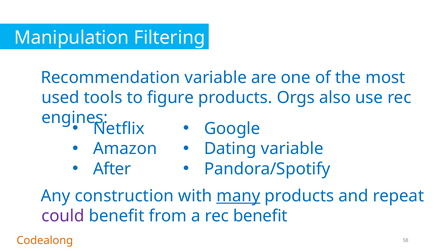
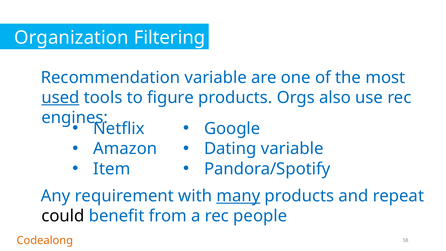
Manipulation: Manipulation -> Organization (71, 38)
used underline: none -> present (60, 98)
After: After -> Item (112, 169)
construction: construction -> requirement (124, 196)
could colour: purple -> black (63, 216)
rec benefit: benefit -> people (260, 216)
